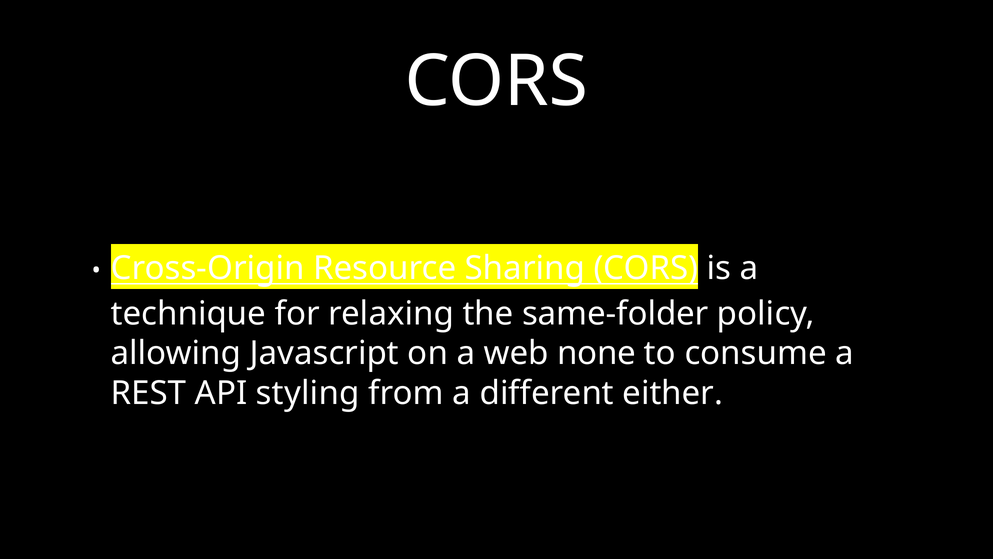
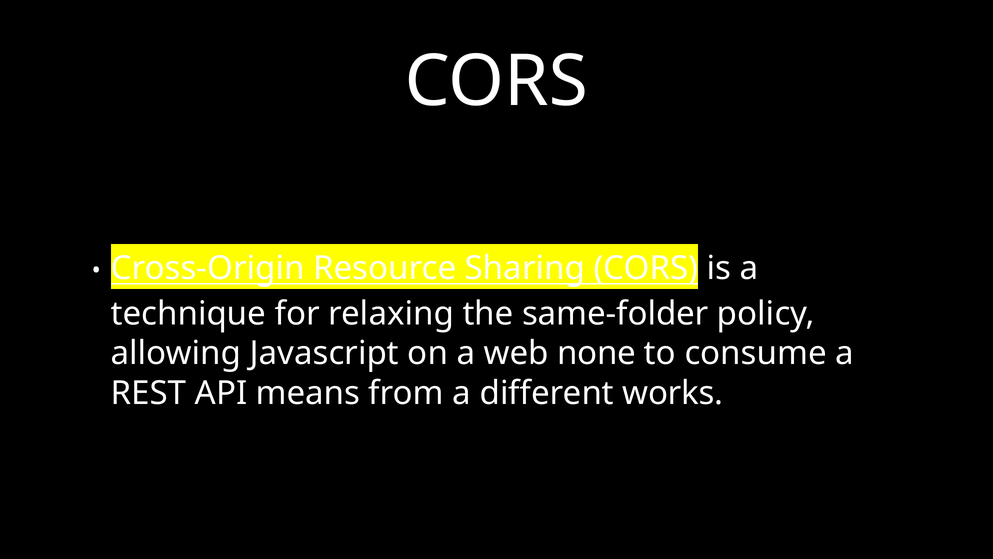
styling: styling -> means (308, 393)
either: either -> works (673, 393)
